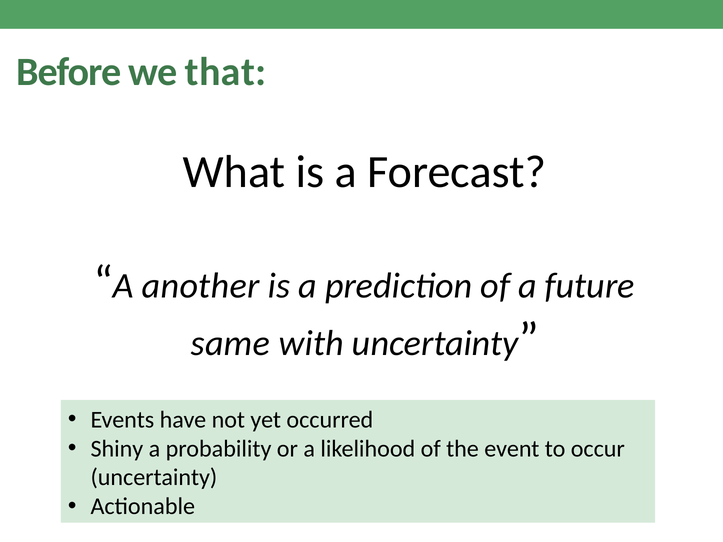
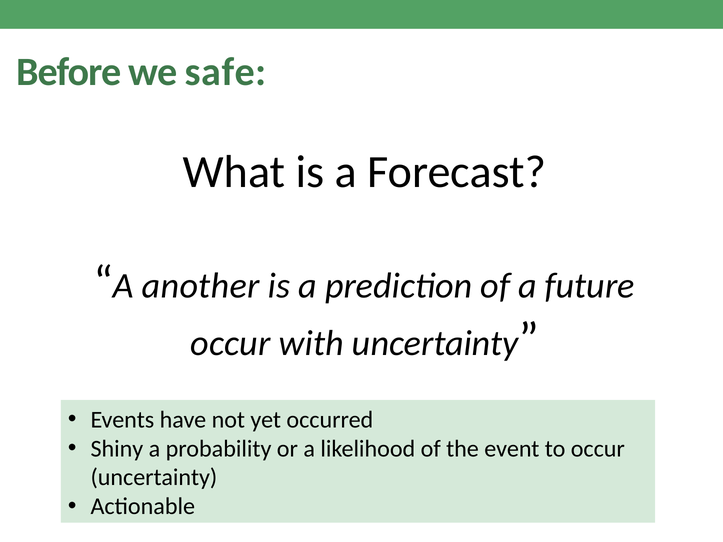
that: that -> safe (226, 72)
same: same -> occur (230, 344)
